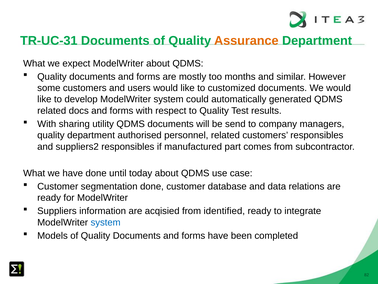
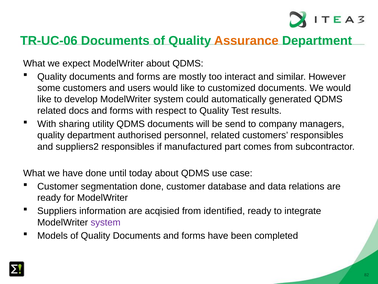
TR-UC-31: TR-UC-31 -> TR-UC-06 (49, 41)
months: months -> interact (240, 77)
system colour: blue -> purple (106, 222)
